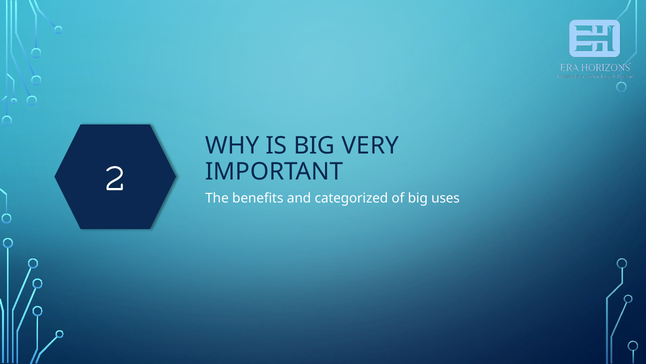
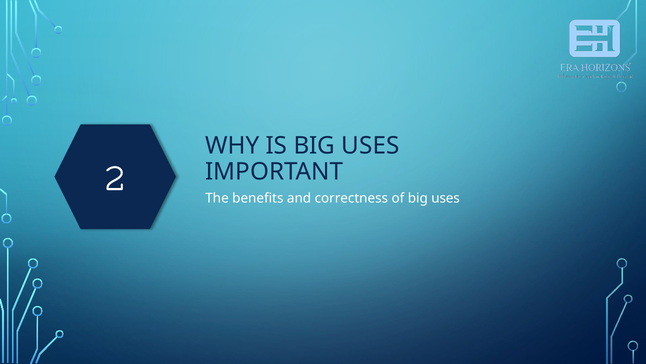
IS BIG VERY: VERY -> USES (370, 145)
categorized: categorized -> correctness (351, 198)
